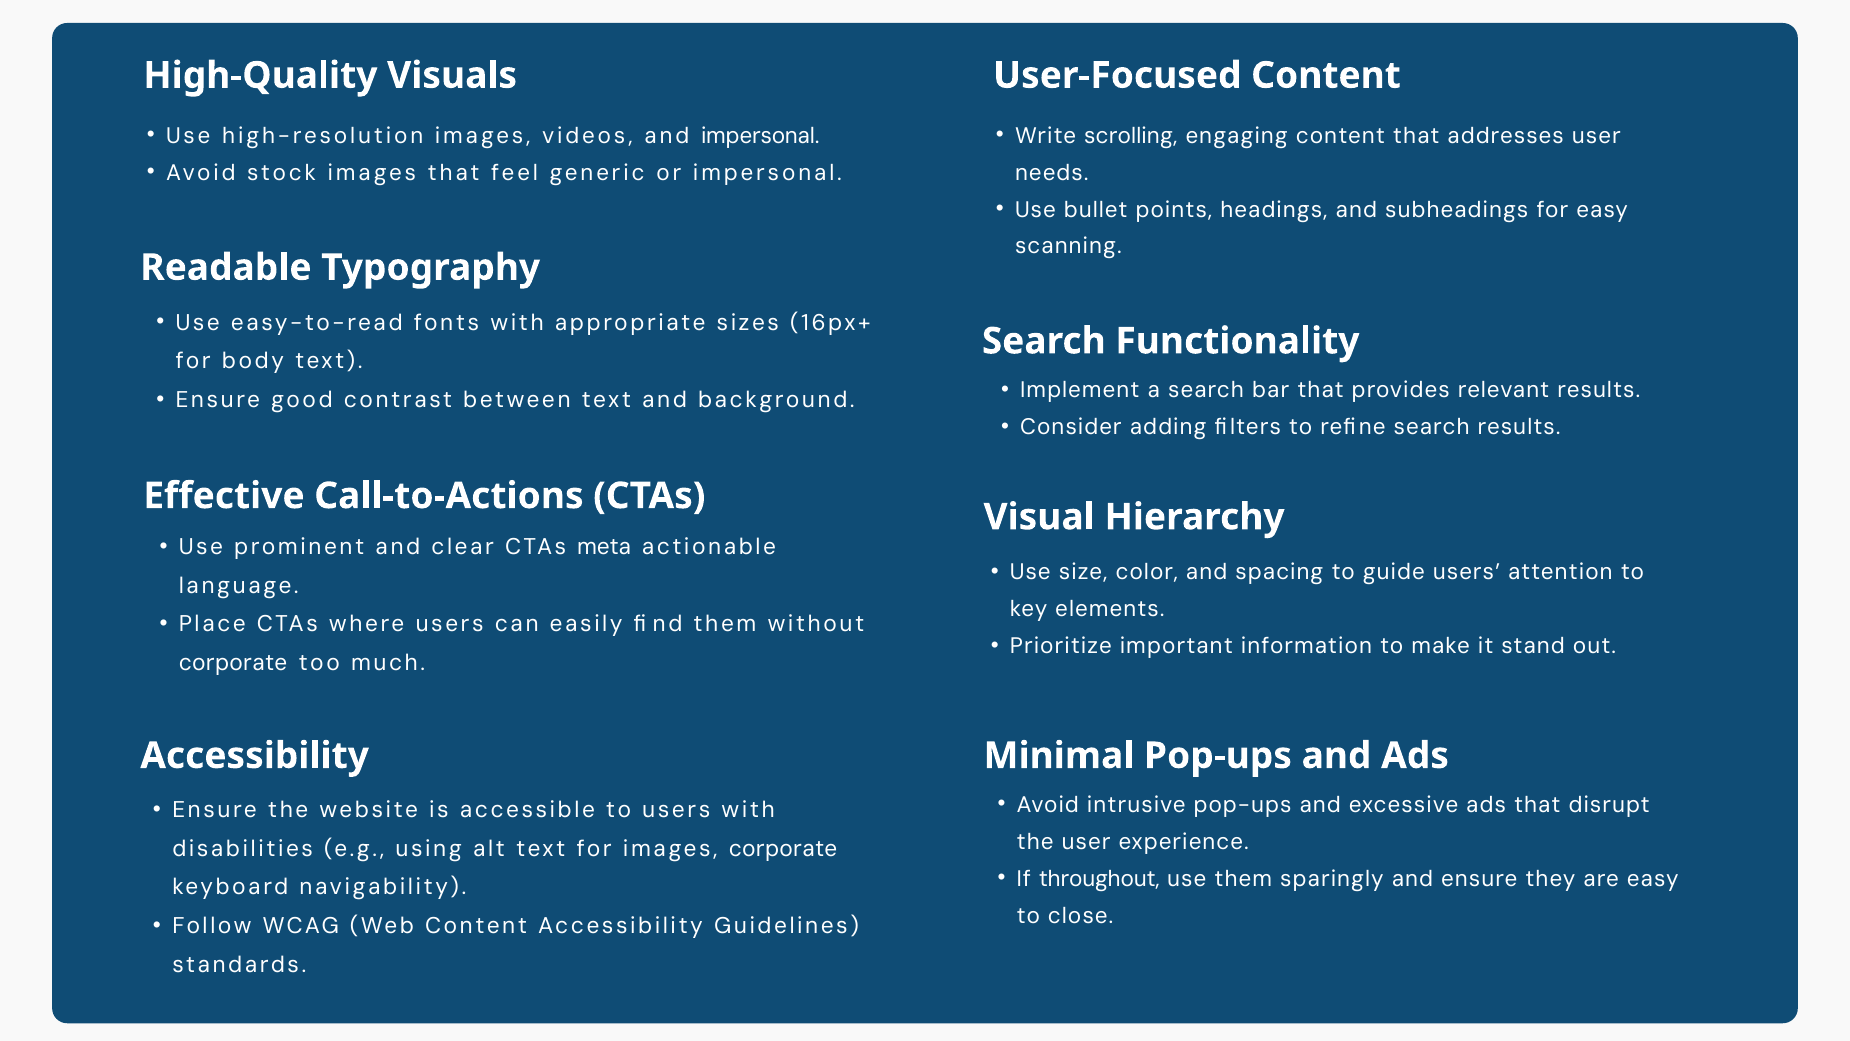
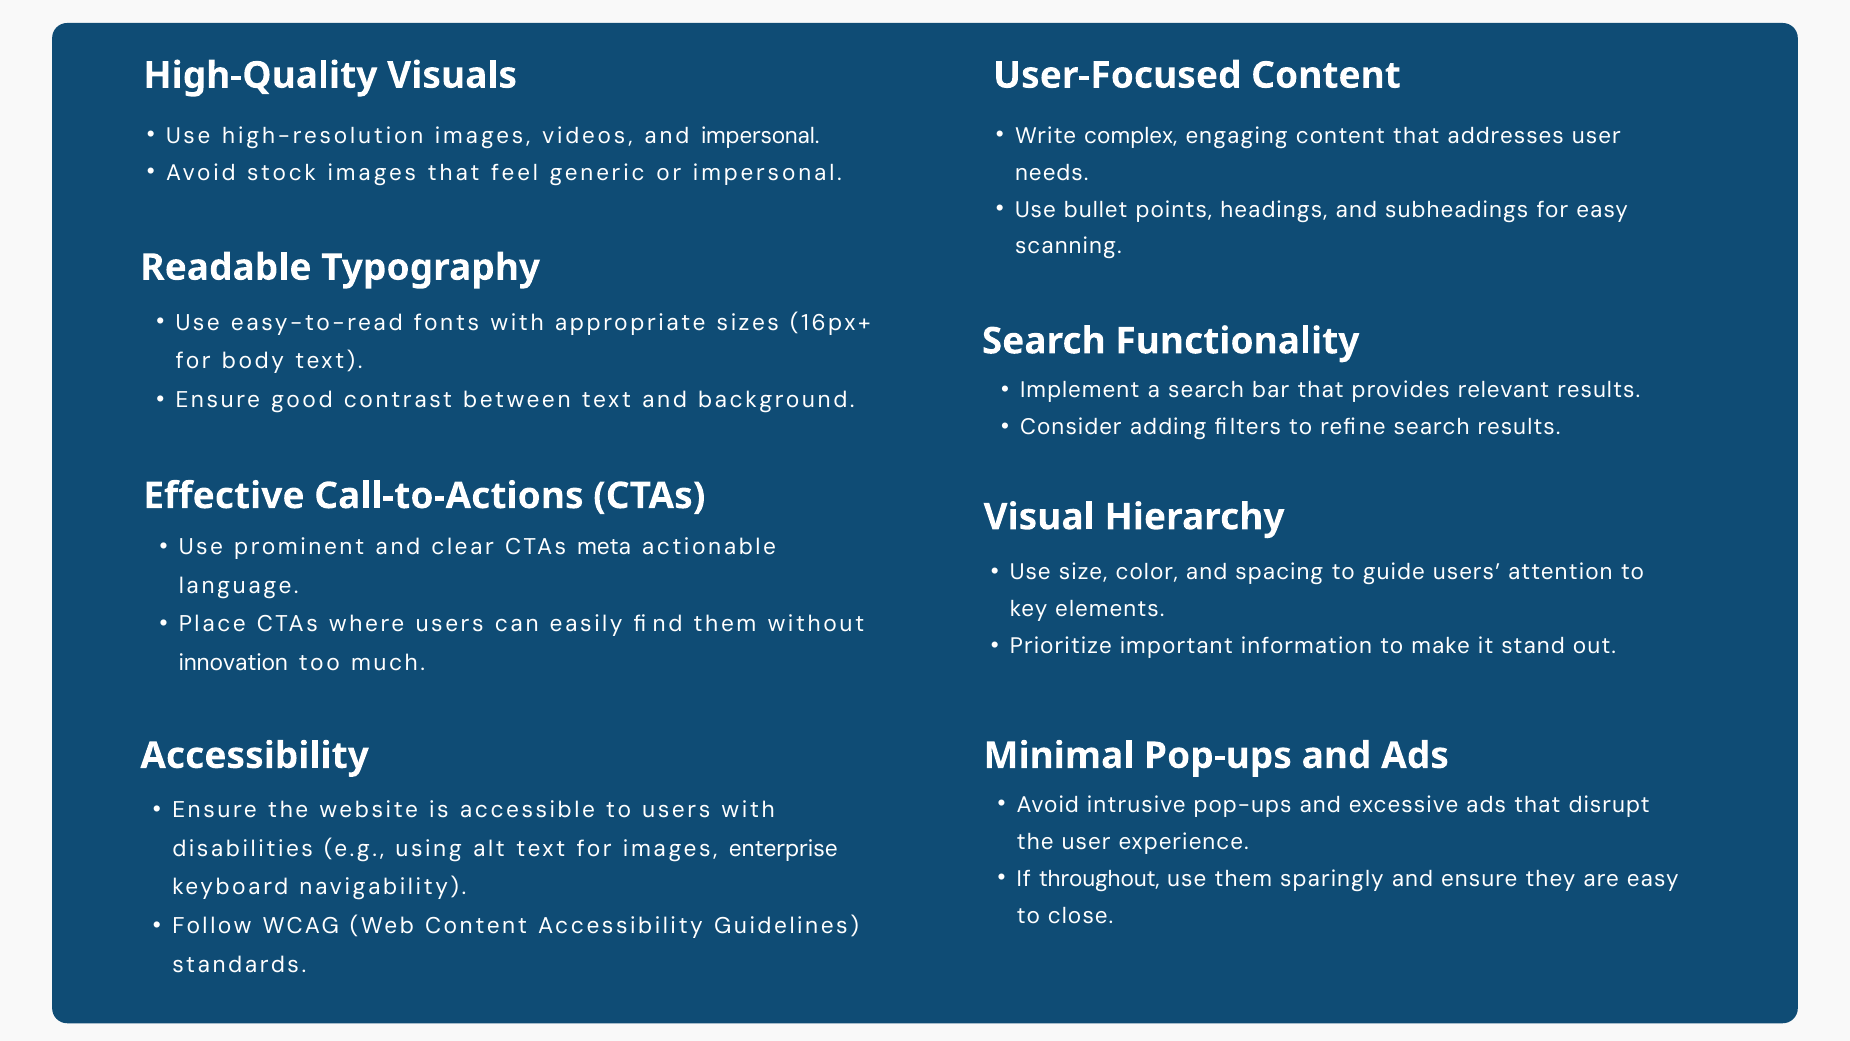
scrolling: scrolling -> complex (1131, 136)
corporate: corporate -> innovation (233, 663)
images corporate: corporate -> enterprise (783, 849)
